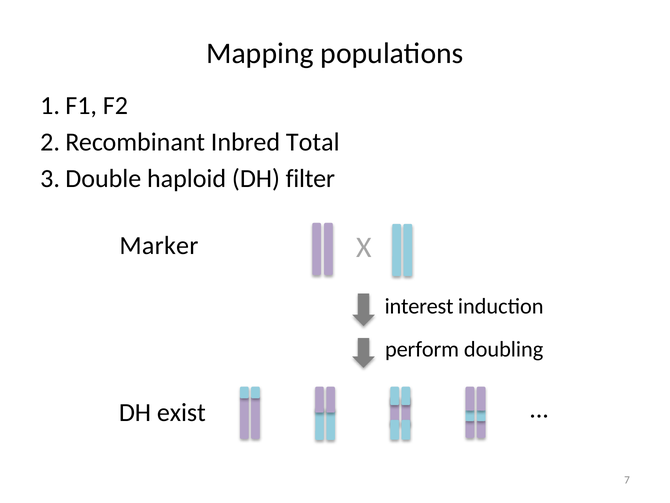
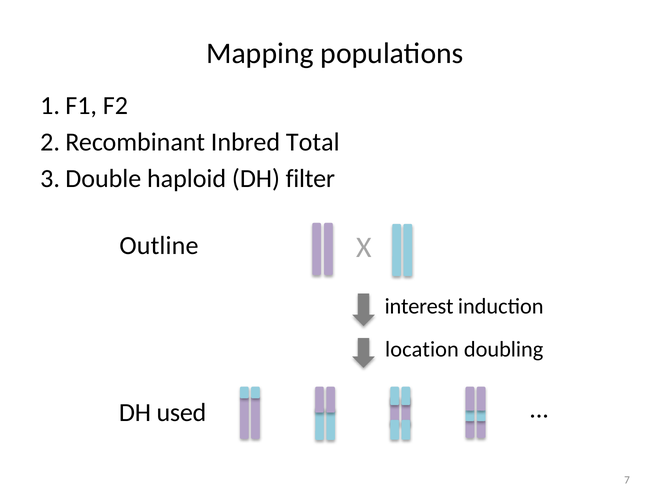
Marker: Marker -> Outline (159, 246)
perform: perform -> location (422, 349)
exist: exist -> used (181, 412)
